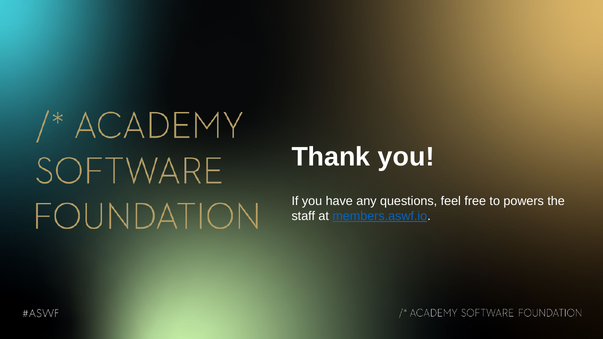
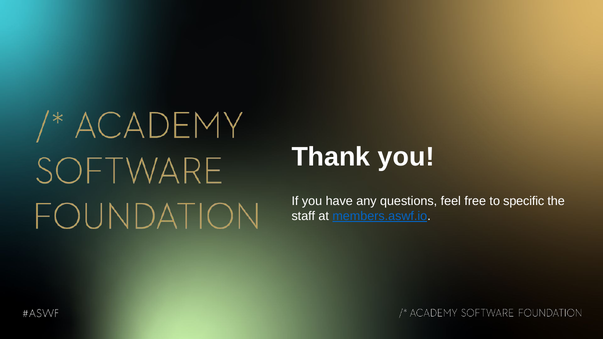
powers: powers -> specific (524, 201)
